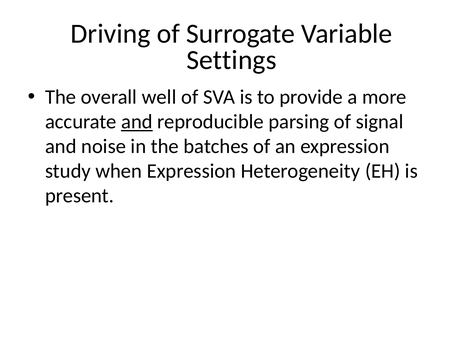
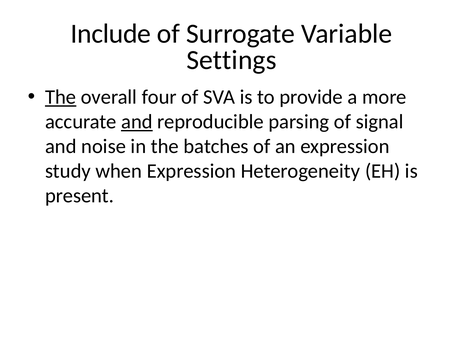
Driving: Driving -> Include (111, 34)
The underline: none -> present (61, 97)
well: well -> four (159, 97)
